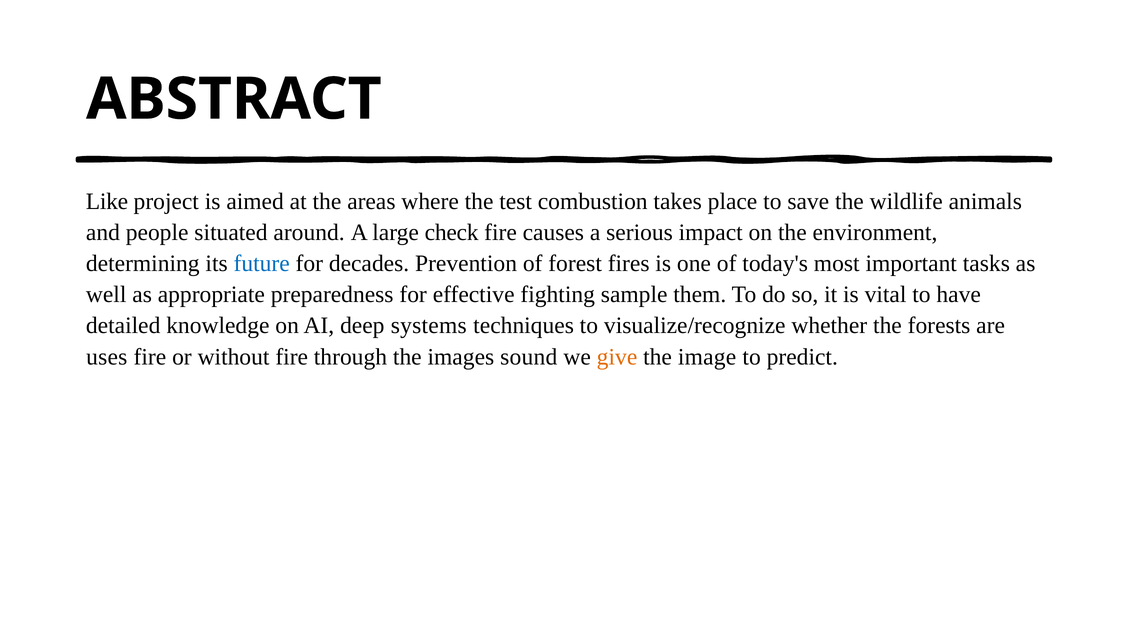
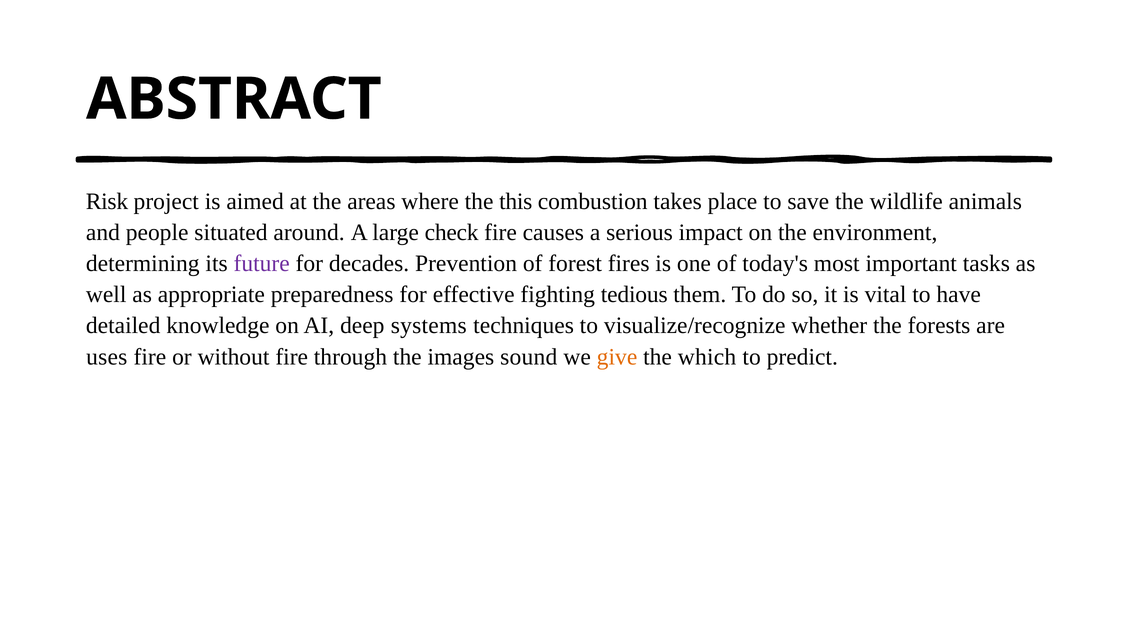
Like: Like -> Risk (107, 201)
test: test -> this (516, 201)
future colour: blue -> purple (262, 263)
sample: sample -> tedious (634, 294)
image: image -> which (707, 357)
